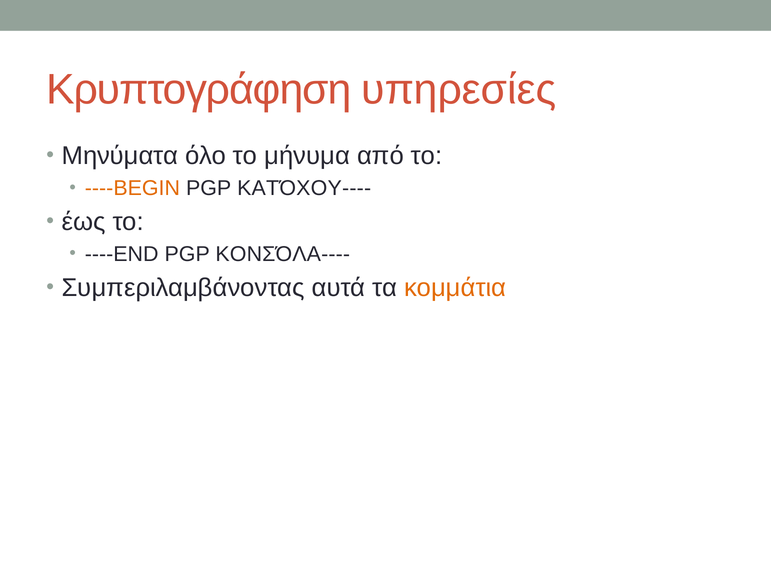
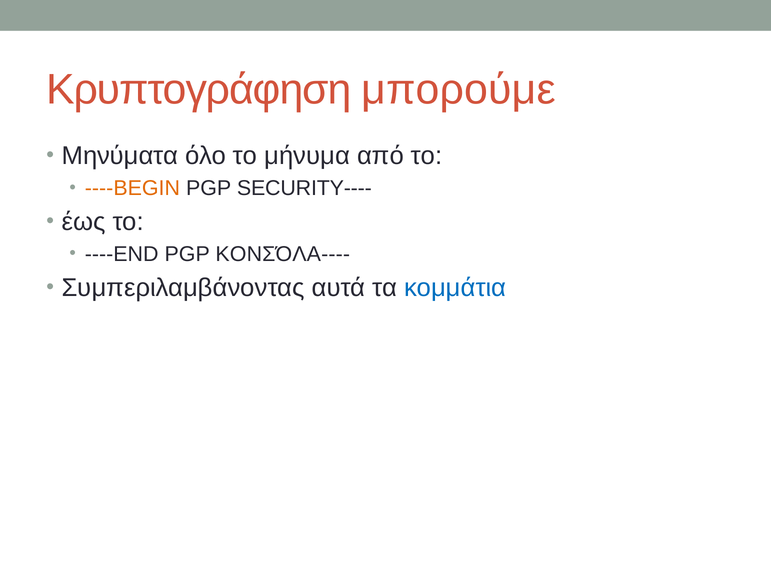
υπηρεσίες: υπηρεσίες -> μπορούμε (459, 90)
ΚΑΤΌΧΟΥ----: ΚΑΤΌΧΟΥ---- -> SECURITY---- (304, 188)
κομμάτια colour: orange -> blue (455, 288)
